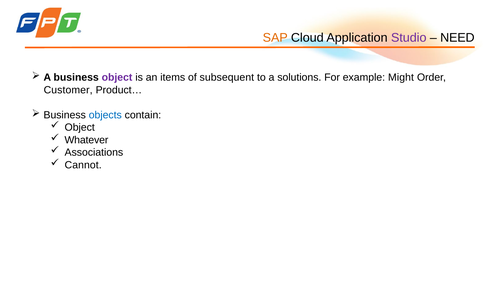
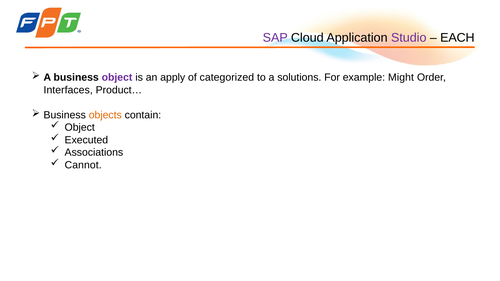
SAP colour: orange -> purple (275, 38)
NEED: NEED -> EACH (457, 38)
items: items -> apply (173, 78)
subsequent: subsequent -> categorized (227, 78)
Customer: Customer -> Interfaces (68, 90)
objects colour: blue -> orange (105, 115)
Whatever: Whatever -> Executed (86, 140)
